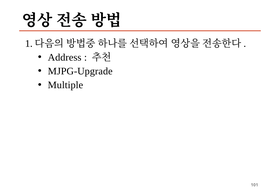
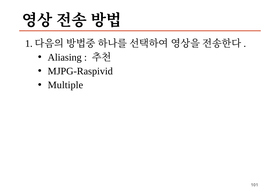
Address: Address -> Aliasing (65, 57)
MJPG-Upgrade: MJPG-Upgrade -> MJPG-Raspivid (80, 71)
